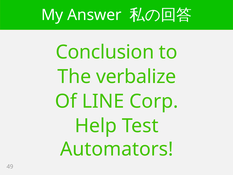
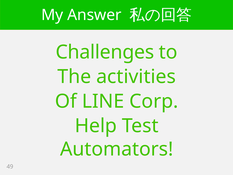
Conclusion: Conclusion -> Challenges (105, 52)
verbalize: verbalize -> activities (136, 77)
